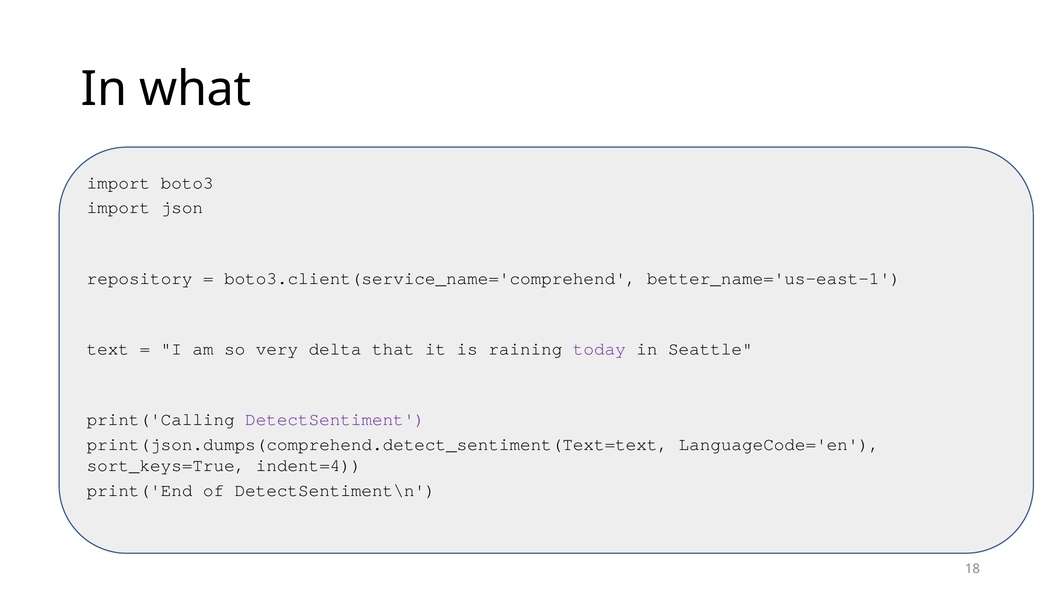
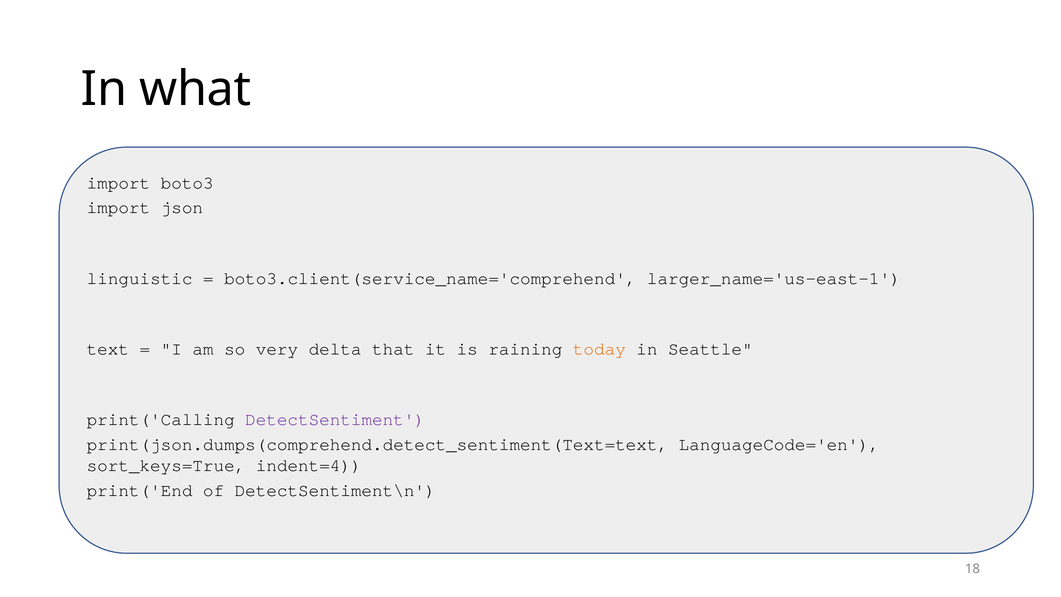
repository: repository -> linguistic (140, 278)
better_name='us-east-1: better_name='us-east-1 -> larger_name='us-east-1 (774, 278)
today colour: purple -> orange (599, 349)
